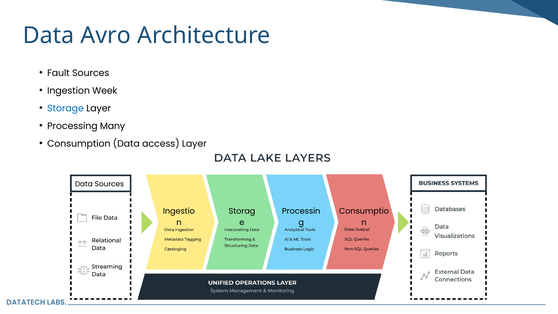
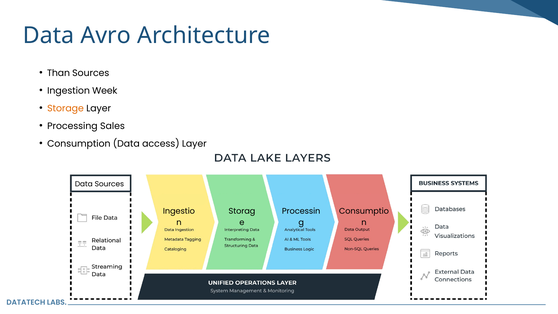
Fault: Fault -> Than (58, 73)
Storage colour: blue -> orange (65, 108)
Many: Many -> Sales (112, 126)
